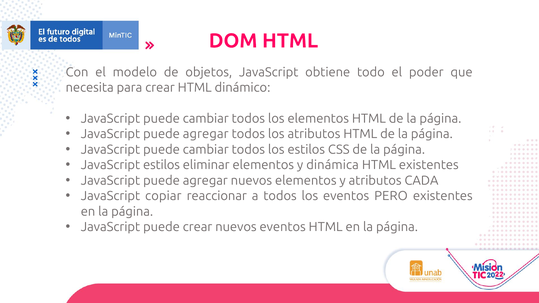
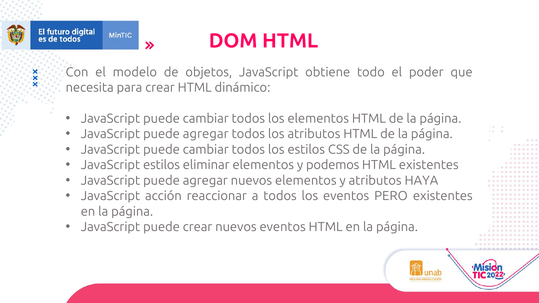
dinámica: dinámica -> podemos (333, 165)
CADA: CADA -> HAYA (421, 181)
copiar: copiar -> acción (163, 196)
